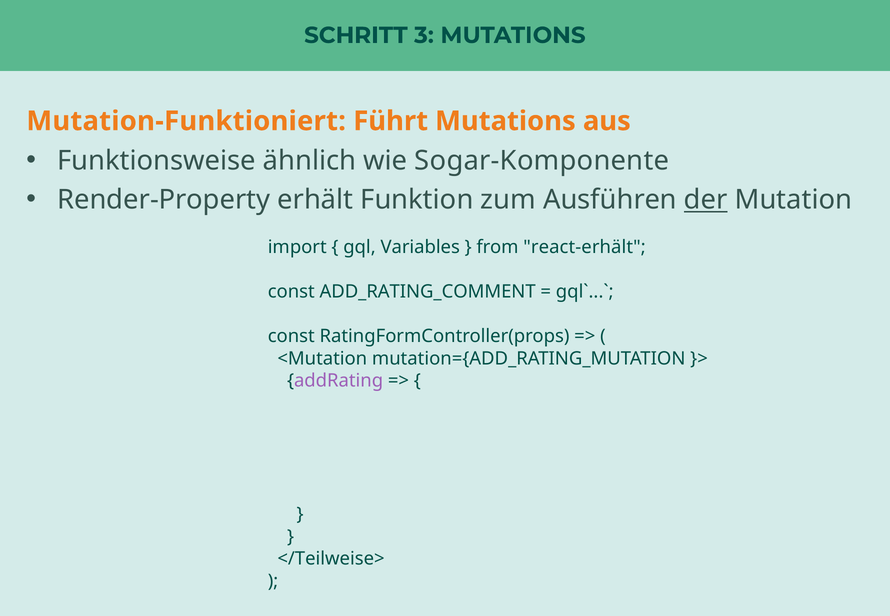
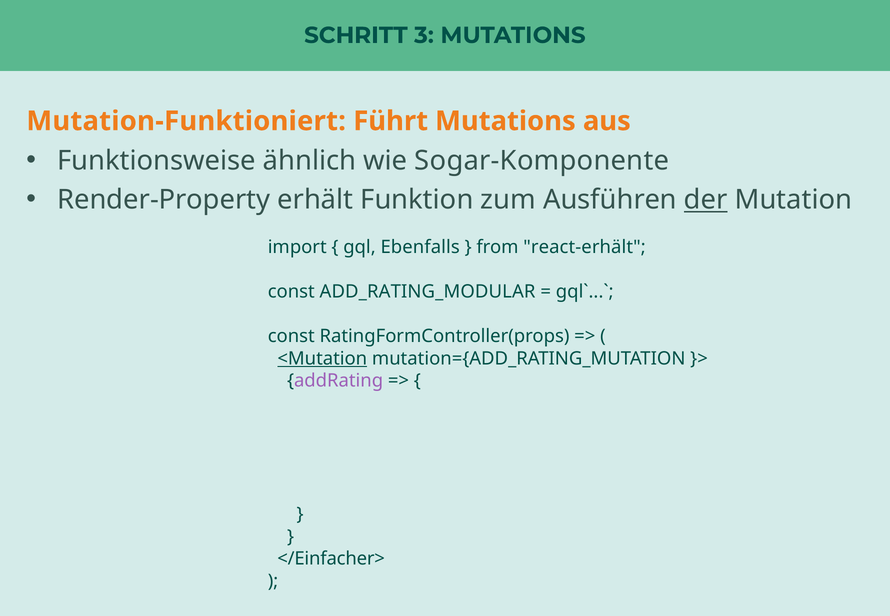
Variables: Variables -> Ebenfalls (420, 247)
ADD_RATING_COMMENT: ADD_RATING_COMMENT -> ADD_RATING_MODULAR (428, 292)
<Mutation underline: none -> present (322, 359)
</Teilweise>: </Teilweise> -> </Einfacher> (331, 559)
